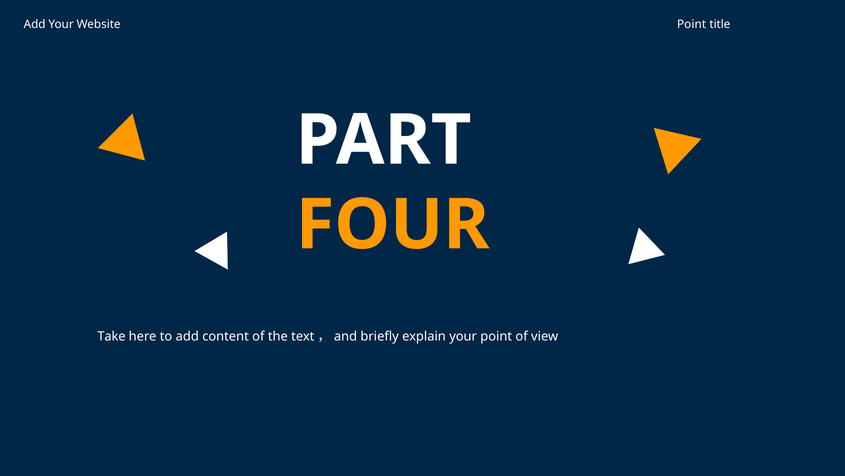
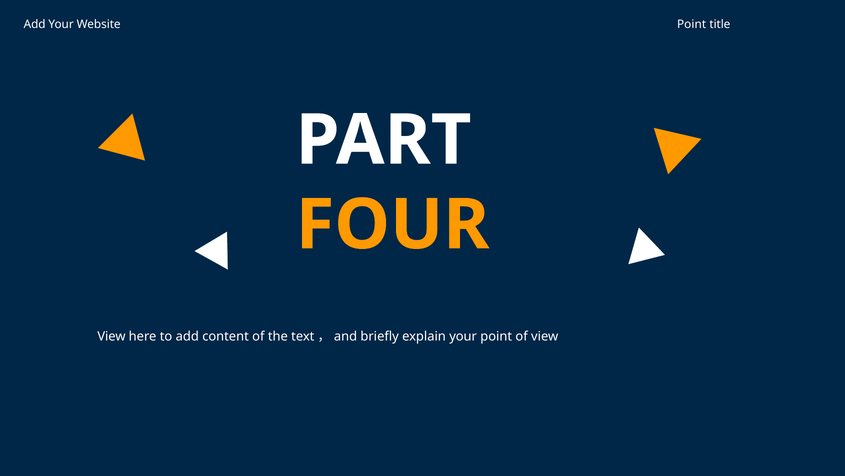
Take: Take -> View (111, 336)
